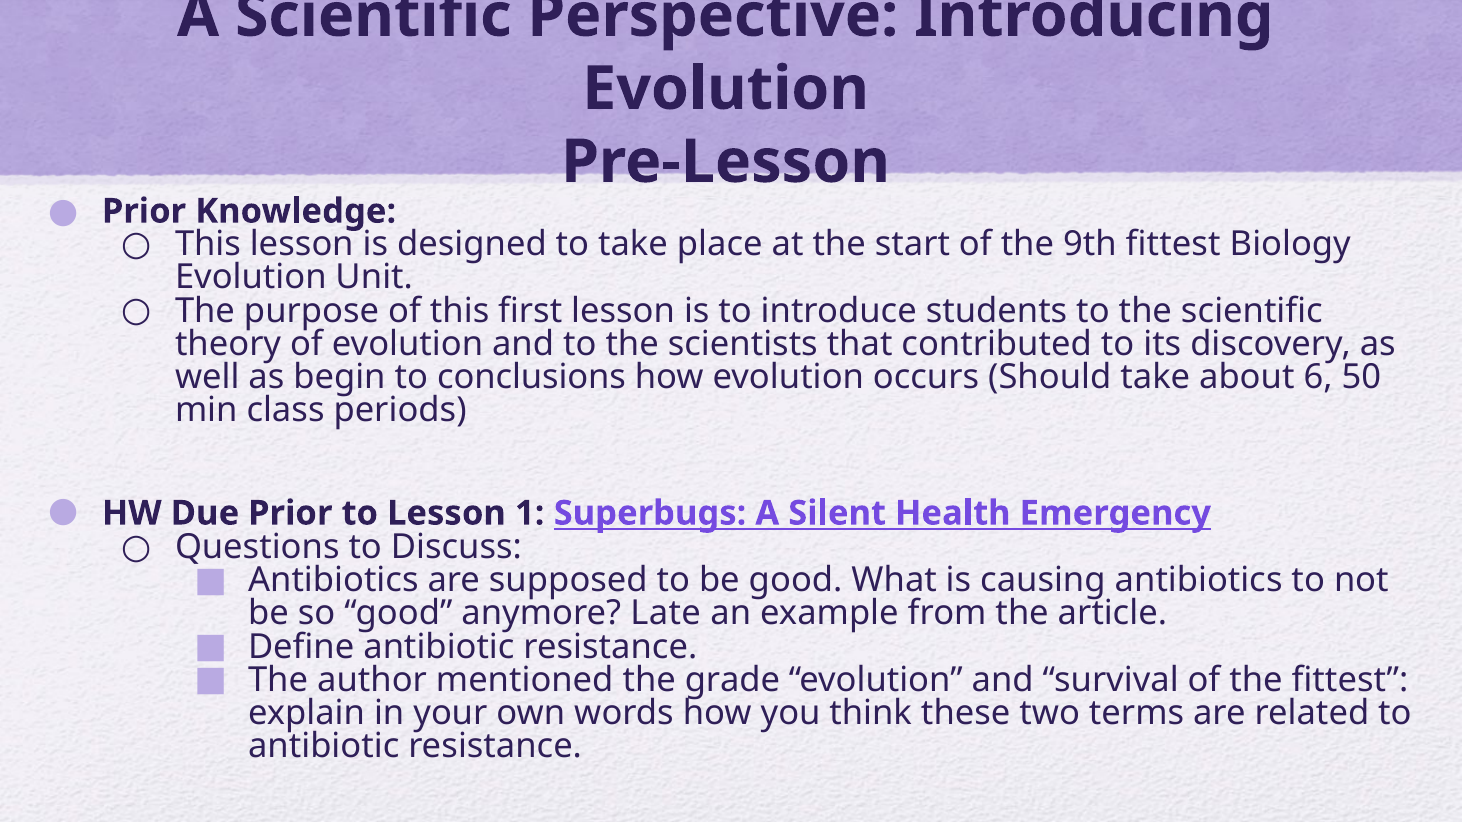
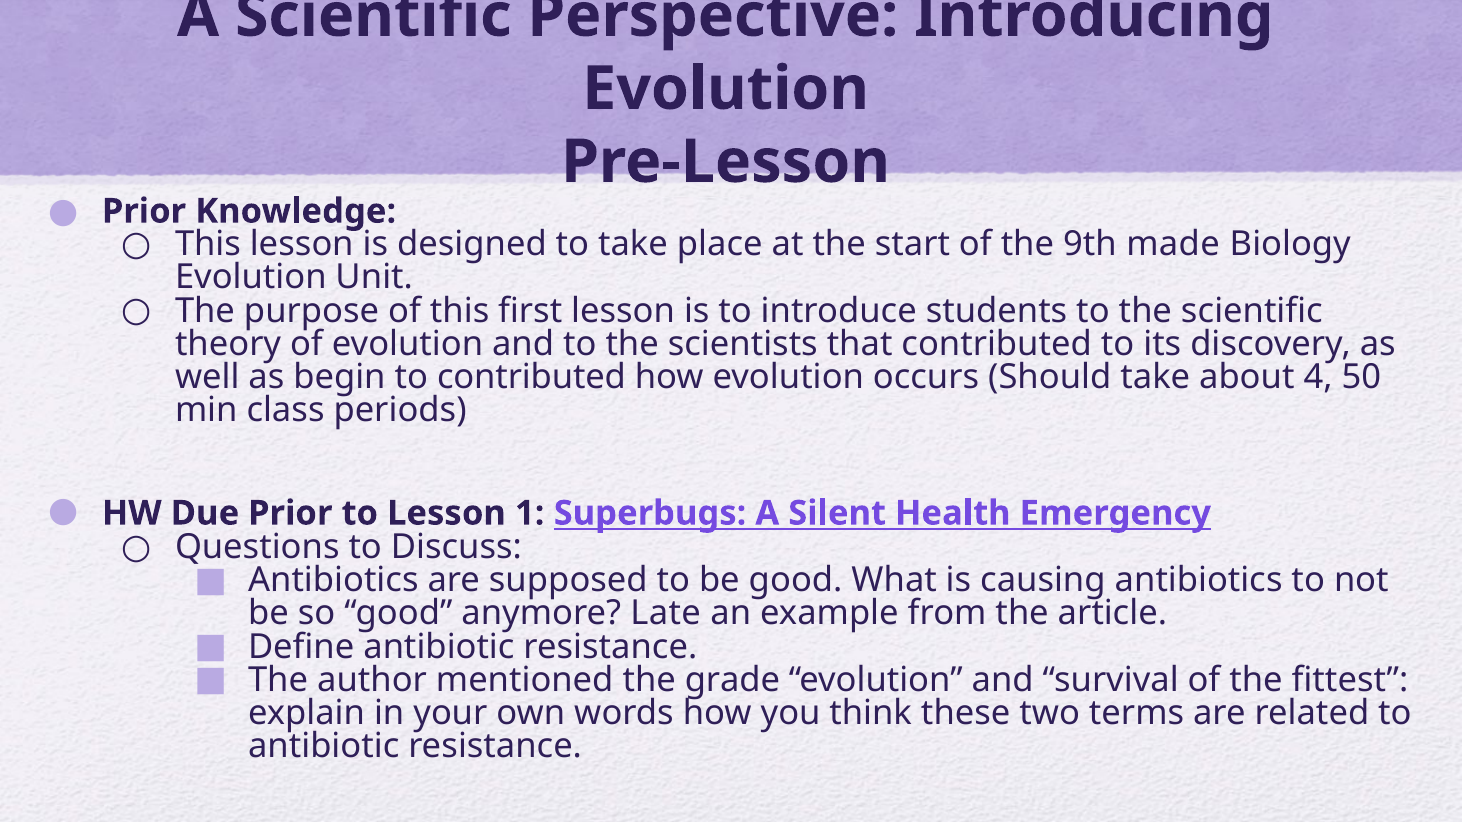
9th fittest: fittest -> made (1173, 245)
to conclusions: conclusions -> contributed (531, 377)
6: 6 -> 4 (1318, 377)
